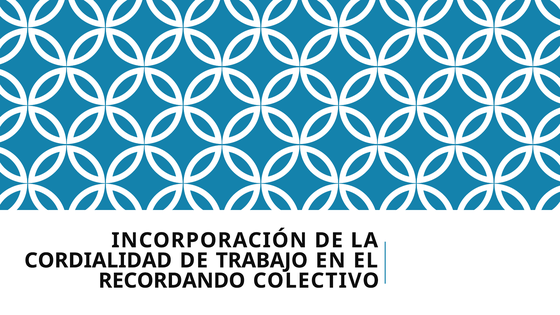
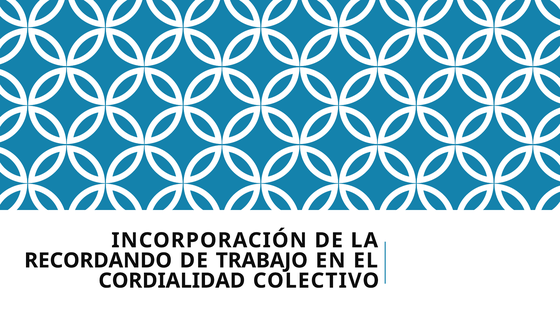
CORDIALIDAD: CORDIALIDAD -> RECORDANDO (98, 261)
RECORDANDO: RECORDANDO -> CORDIALIDAD (172, 281)
